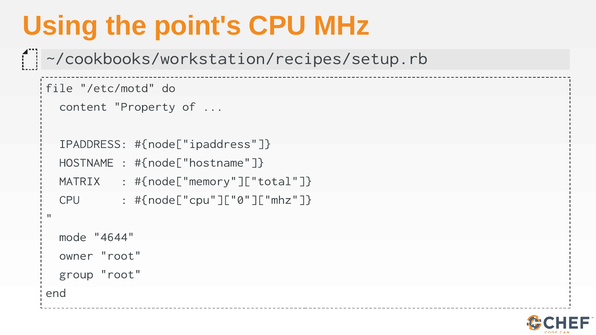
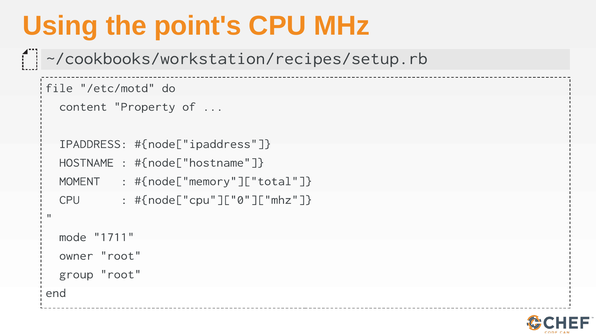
MATRIX: MATRIX -> MOMENT (80, 181)
4644: 4644 -> 1711 (114, 237)
